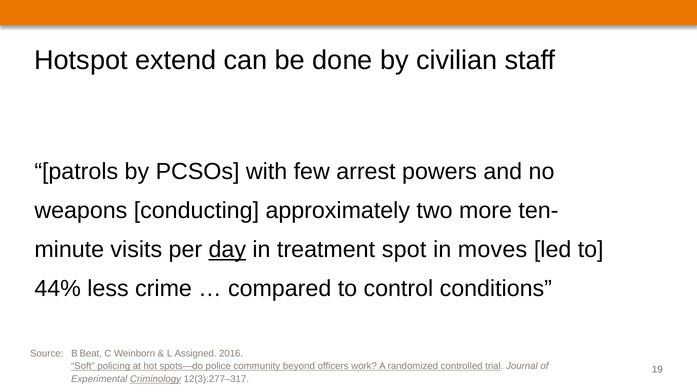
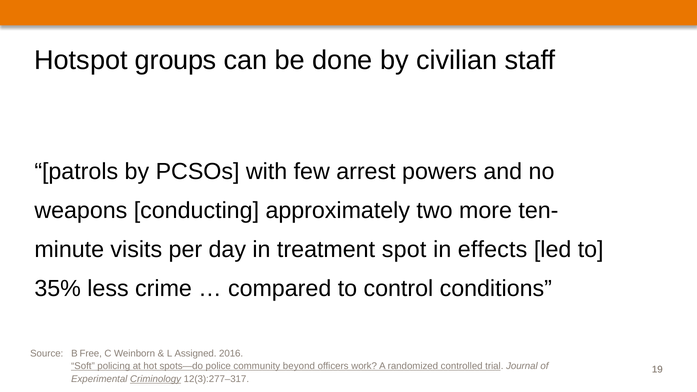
extend: extend -> groups (176, 60)
day underline: present -> none (227, 250)
moves: moves -> effects (493, 250)
44%: 44% -> 35% (58, 289)
Beat: Beat -> Free (91, 353)
